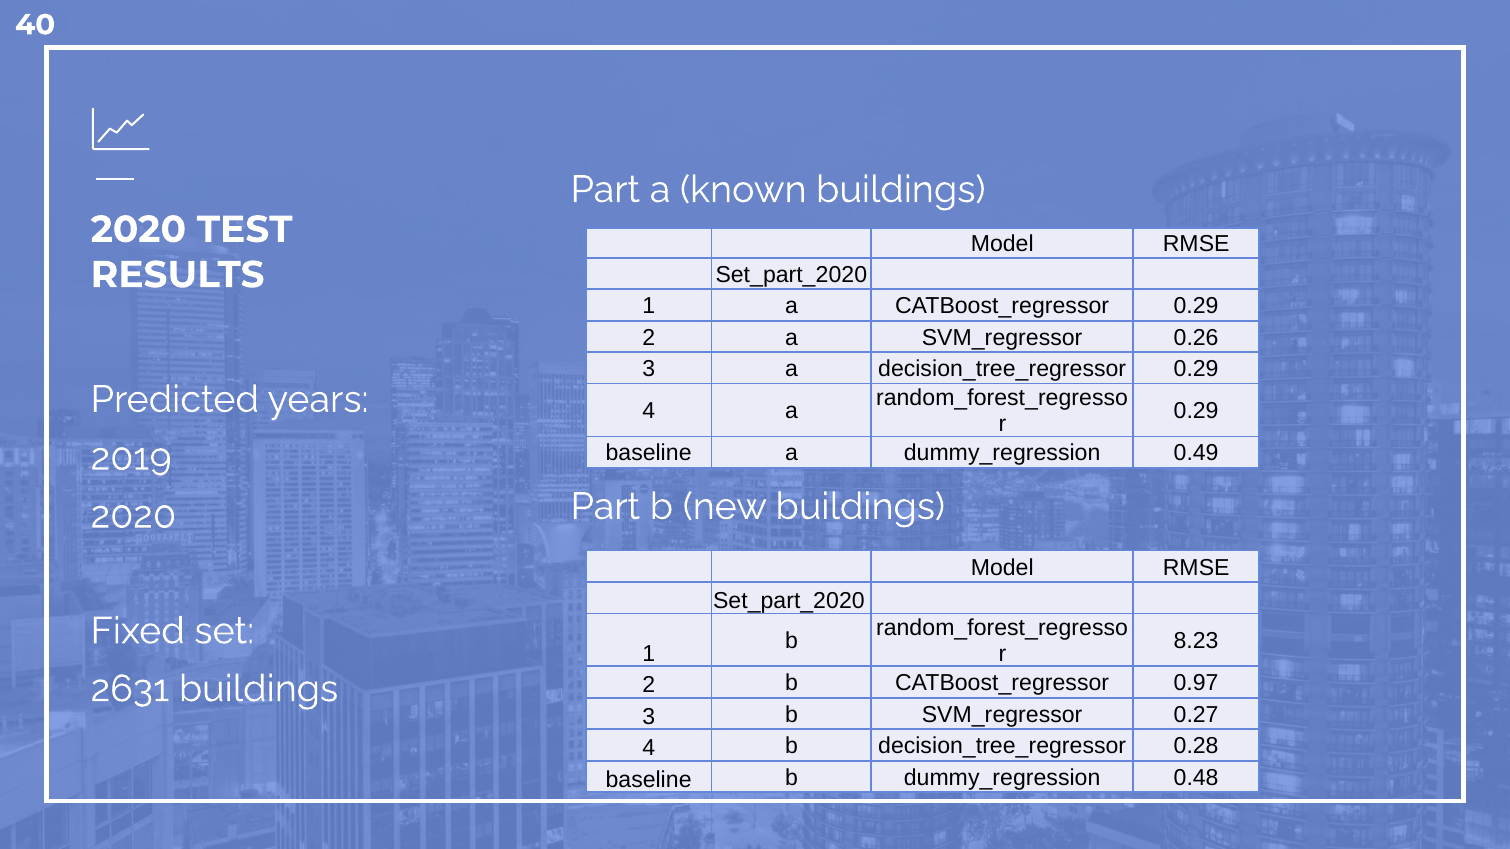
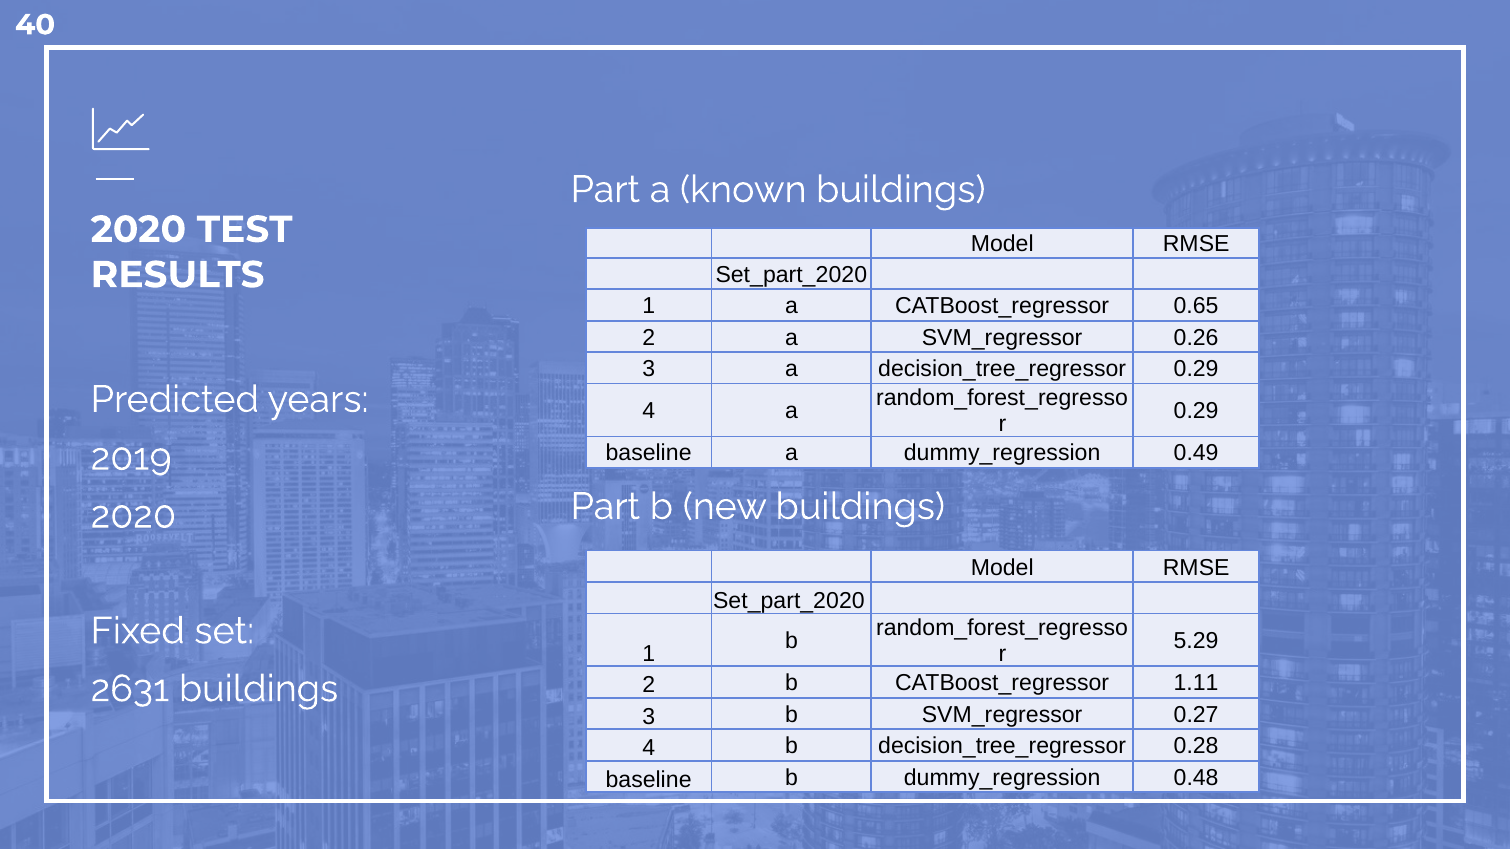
0.29: 0.29 -> 0.65 (1196, 306)
8.23: 8.23 -> 5.29 (1196, 641)
0.97: 0.97 -> 1.11 (1196, 684)
